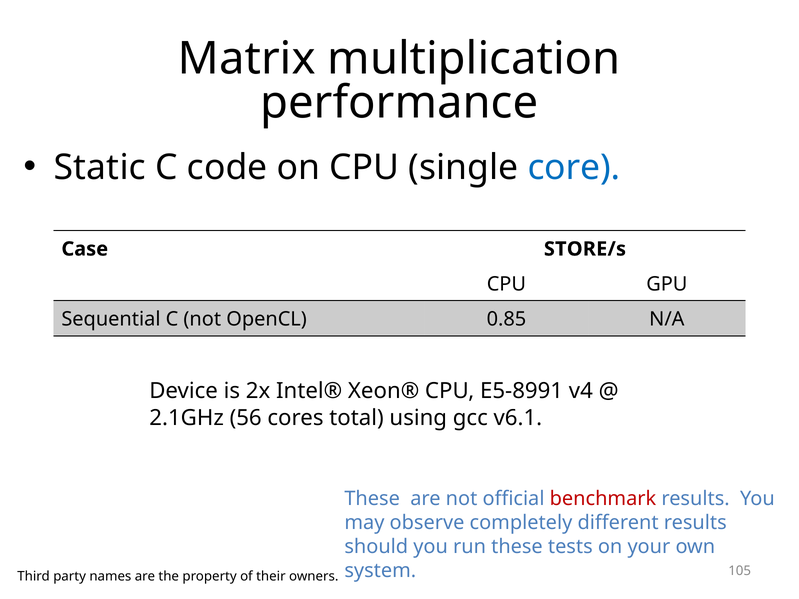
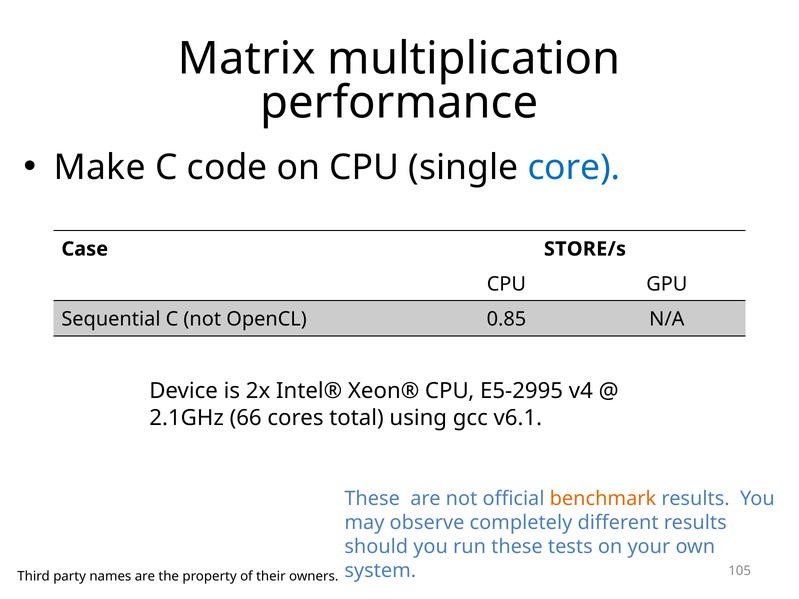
Static: Static -> Make (100, 168)
E5-8991: E5-8991 -> E5-2995 (522, 391)
56: 56 -> 66 (246, 418)
benchmark colour: red -> orange (603, 499)
